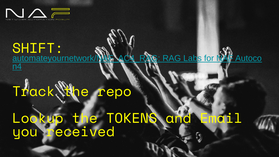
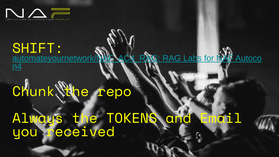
Track: Track -> Chunk (34, 91)
Lookup: Lookup -> Always (38, 118)
